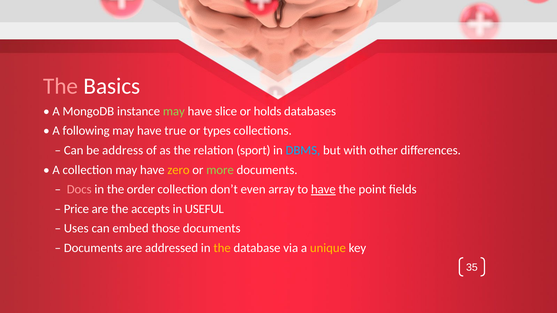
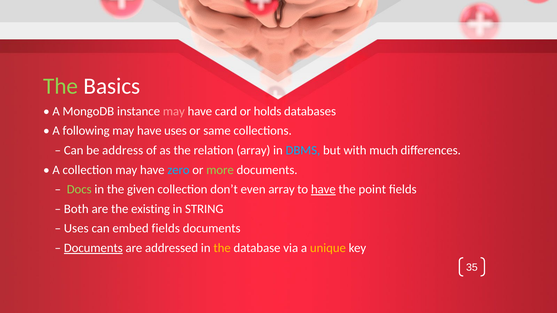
The colour: pink -> light green (61, 86)
may colour: light green -> pink (174, 111)
slice: slice -> card (226, 111)
have true: true -> uses (175, 131)
types: types -> same (217, 131)
relation sport: sport -> array (253, 150)
other: other -> much (384, 150)
zero colour: yellow -> light blue (179, 170)
Docs colour: pink -> light green (79, 190)
order: order -> given (141, 190)
Price: Price -> Both (76, 209)
accepts: accepts -> existing (151, 209)
USEFUL: USEFUL -> STRING (204, 209)
embed those: those -> fields (166, 229)
Documents underline: none -> present (93, 248)
